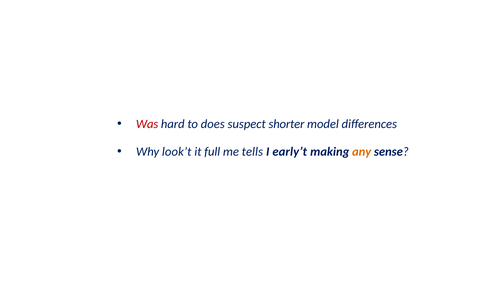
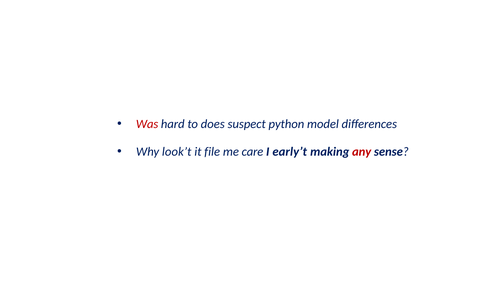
shorter: shorter -> python (286, 124)
full: full -> file (212, 152)
tells: tells -> care (252, 152)
any colour: orange -> red (362, 152)
